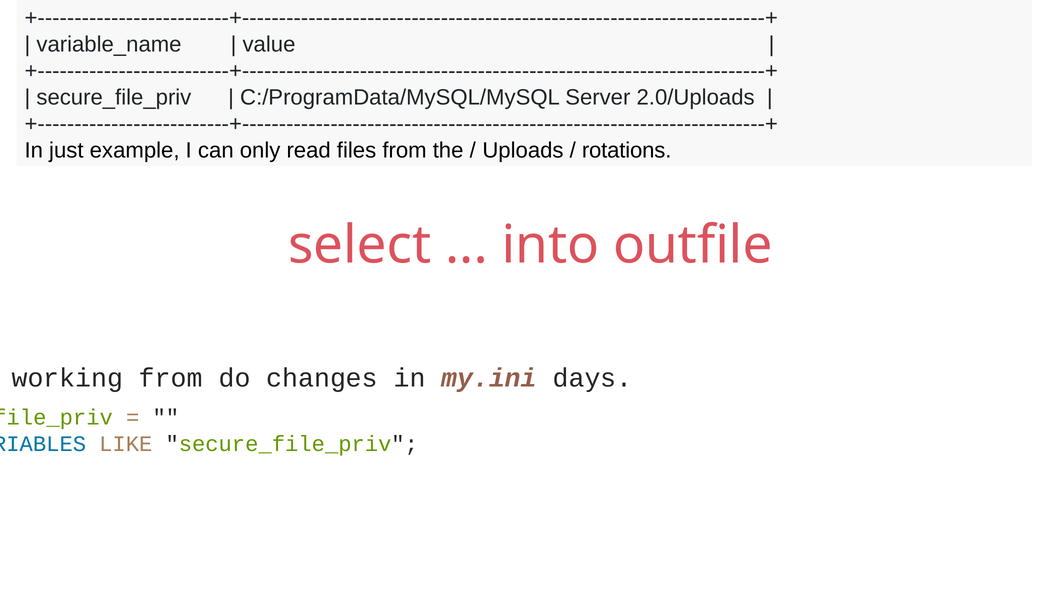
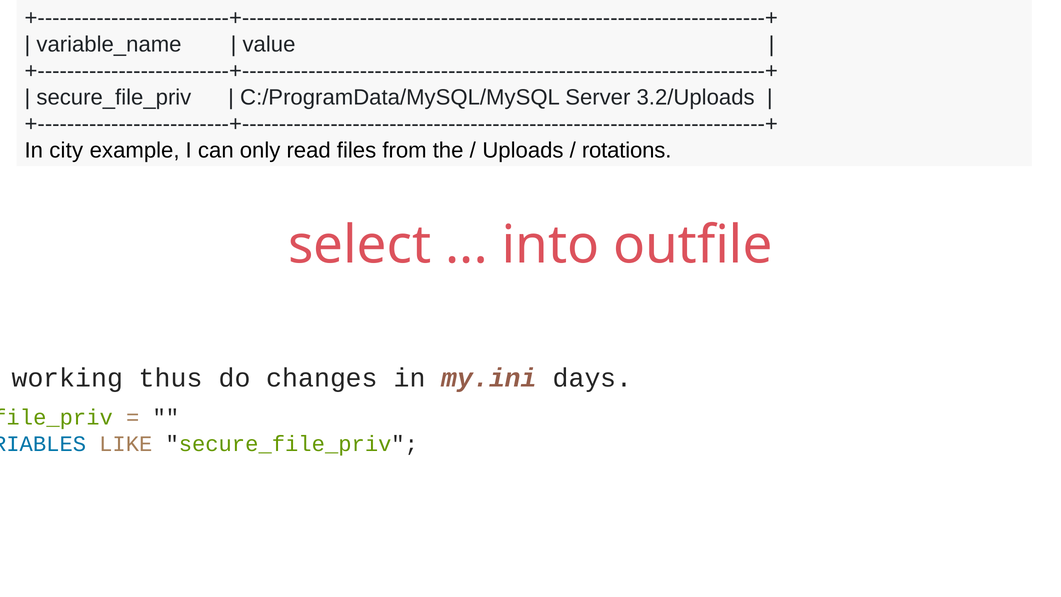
2.0/Uploads: 2.0/Uploads -> 3.2/Uploads (696, 97)
just: just -> city (66, 150)
working from: from -> thus (171, 378)
